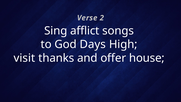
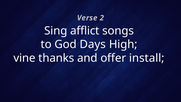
visit: visit -> vine (24, 58)
house: house -> install (147, 58)
